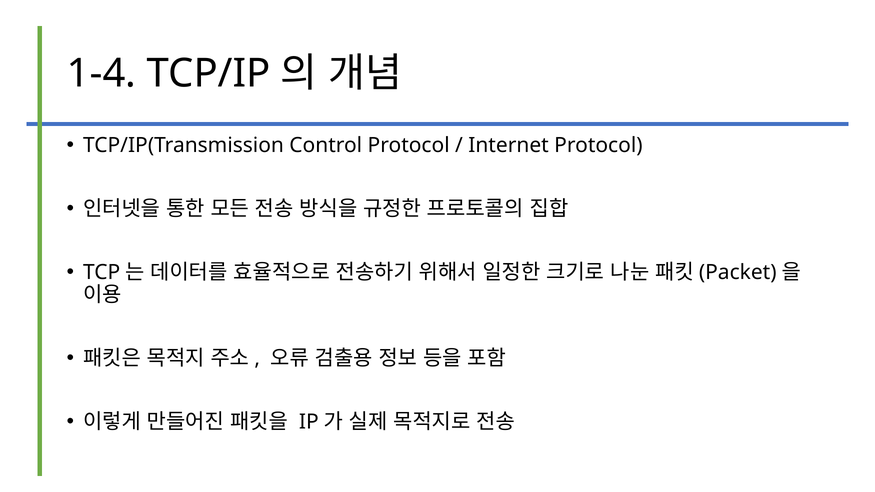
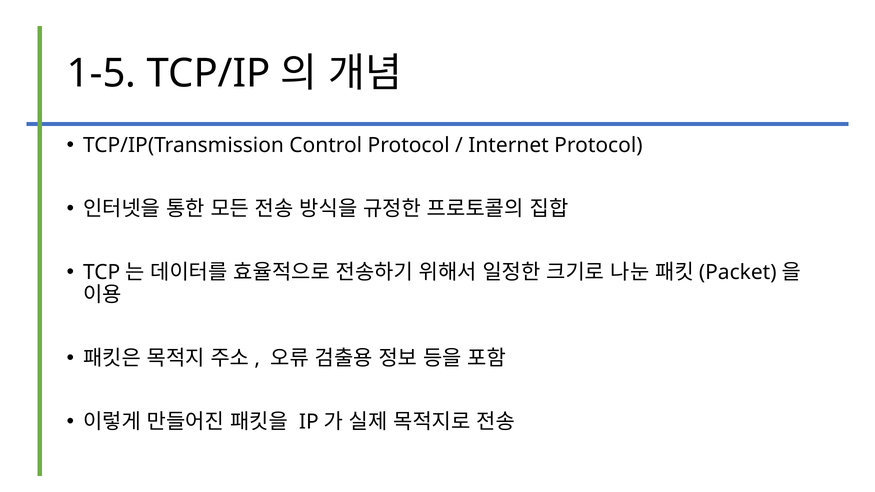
1-4: 1-4 -> 1-5 (101, 74)
